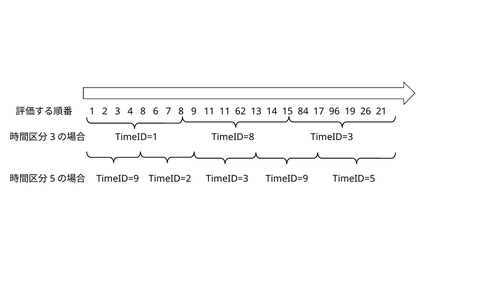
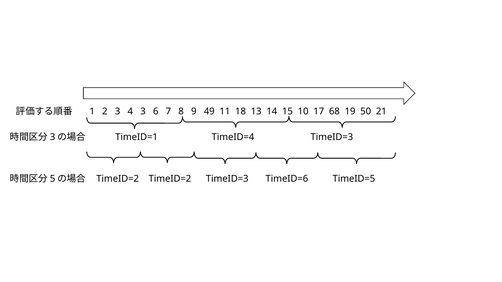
4 8: 8 -> 3 (143, 112)
9 11: 11 -> 49 (209, 112)
62: 62 -> 18 (241, 112)
84: 84 -> 10 (303, 112)
96: 96 -> 68 (334, 112)
26: 26 -> 50 (366, 112)
TimeID=8: TimeID=8 -> TimeID=4 (233, 137)
TimeID=9: TimeID=9 -> TimeID=2 (118, 179)
TimeID=3 TimeID=9: TimeID=9 -> TimeID=6 (287, 179)
